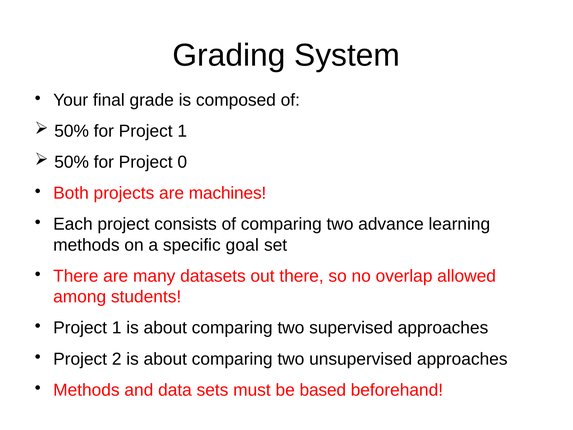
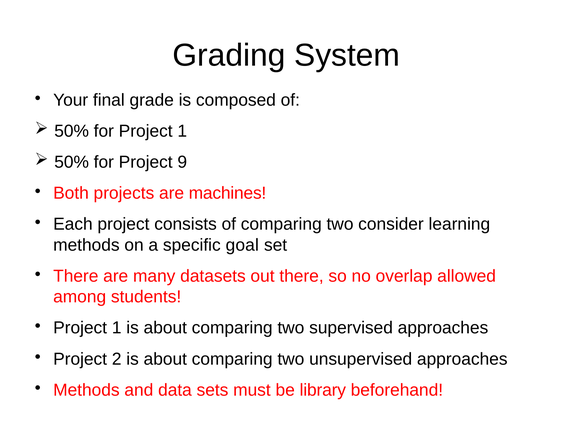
0: 0 -> 9 (182, 162)
advance: advance -> consider (391, 224)
based: based -> library (323, 390)
